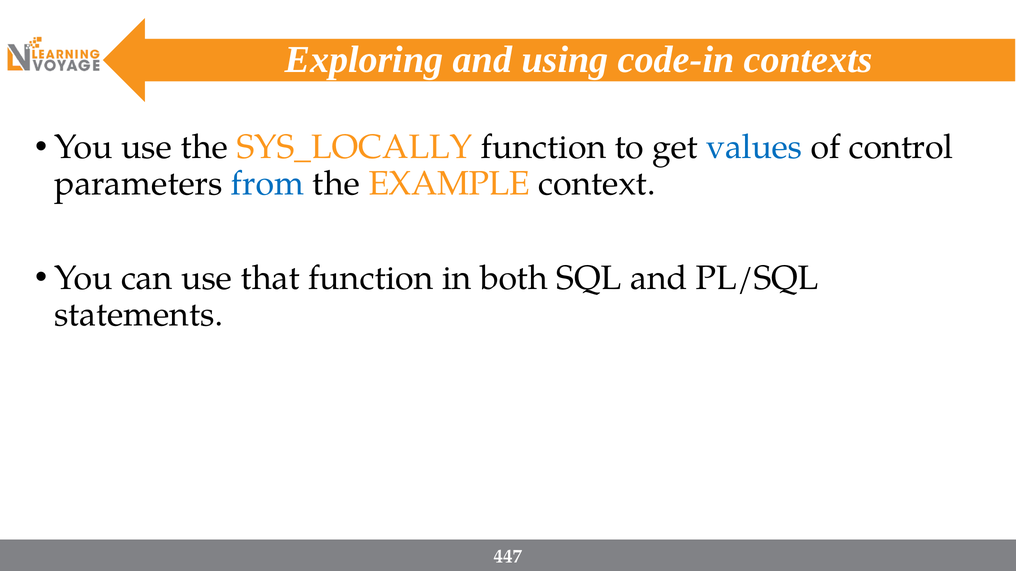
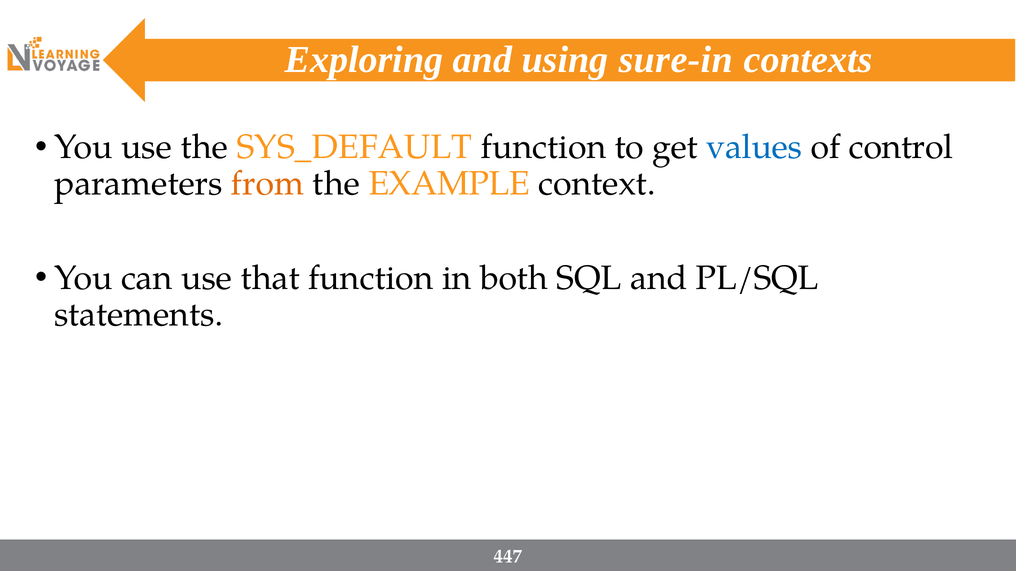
code-in: code-in -> sure-in (676, 60)
SYS_LOCALLY: SYS_LOCALLY -> SYS_DEFAULT (354, 147)
from colour: blue -> orange (268, 184)
